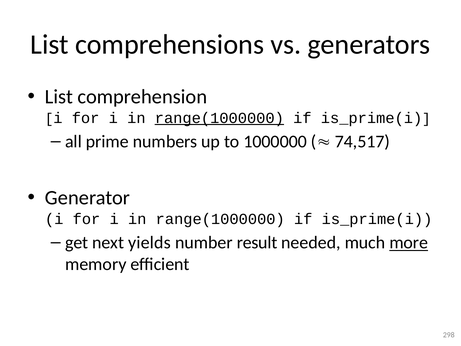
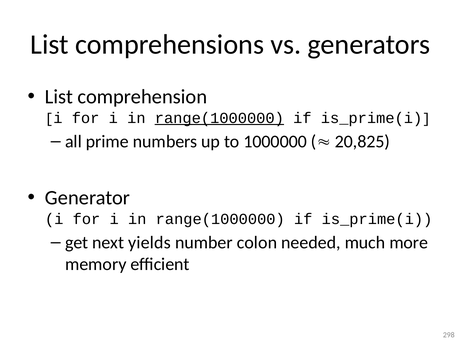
74,517: 74,517 -> 20,825 (362, 142)
result: result -> colon (257, 243)
more underline: present -> none (409, 243)
